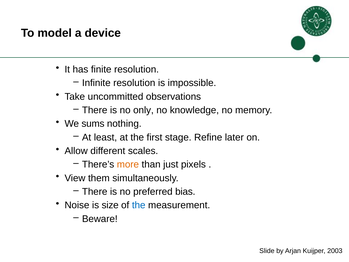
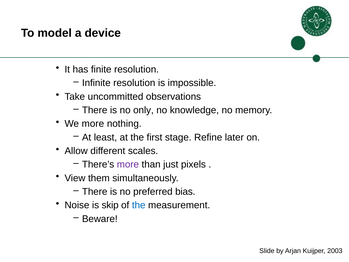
We sums: sums -> more (93, 124)
more colour: orange -> purple (128, 164)
size: size -> skip (110, 205)
